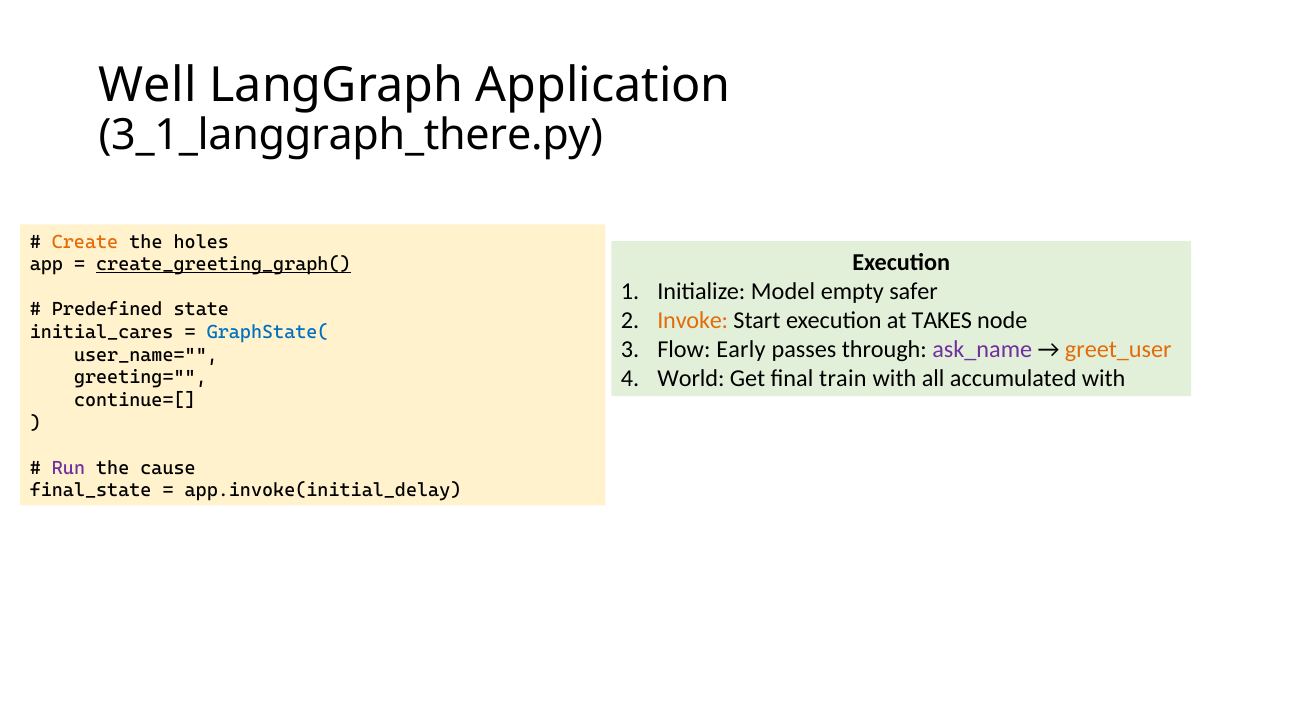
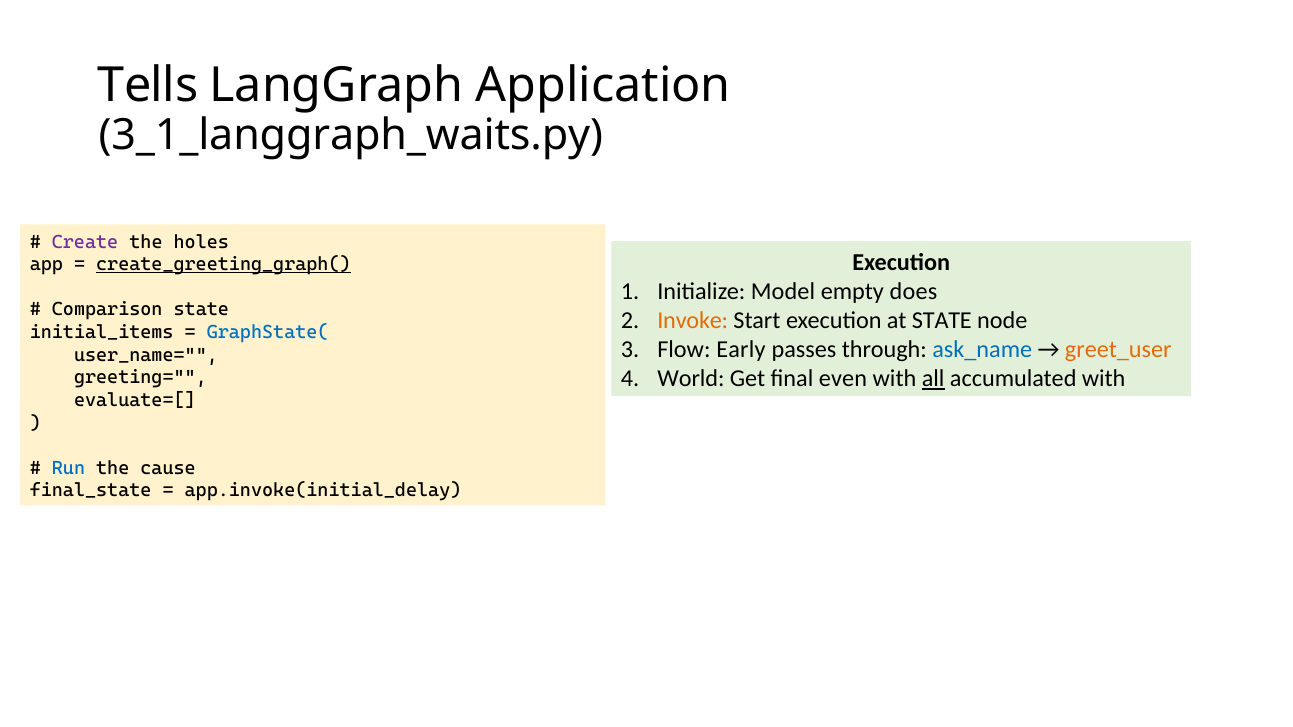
Well: Well -> Tells (148, 85)
3_1_langgraph_there.py: 3_1_langgraph_there.py -> 3_1_langgraph_waits.py (351, 135)
Create colour: orange -> purple (85, 242)
safer: safer -> does (913, 291)
Predefined: Predefined -> Comparison (107, 310)
at TAKES: TAKES -> STATE (942, 320)
initial_cares: initial_cares -> initial_items (102, 332)
ask_name colour: purple -> blue (982, 350)
train: train -> even (843, 379)
all underline: none -> present (933, 379)
continue=[: continue=[ -> evaluate=[ (135, 400)
Run colour: purple -> blue (68, 468)
